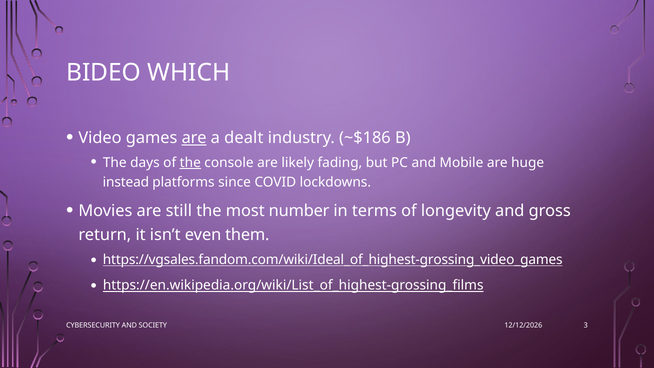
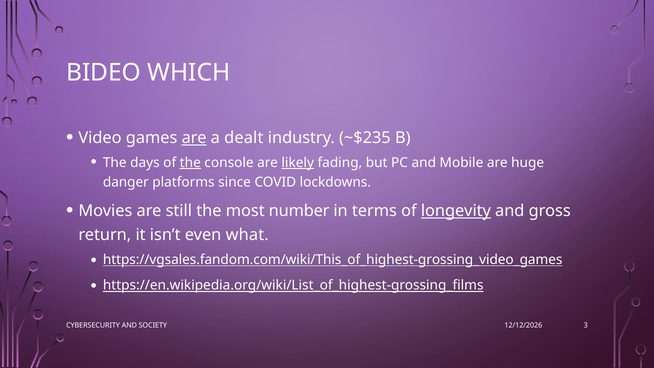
~$186: ~$186 -> ~$235 (365, 138)
likely underline: none -> present (298, 162)
instead: instead -> danger (126, 182)
longevity underline: none -> present (456, 211)
them: them -> what (247, 235)
https://vgsales.fandom.com/wiki/Ideal_of_highest-grossing_video_games: https://vgsales.fandom.com/wiki/Ideal_of_highest-grossing_video_games -> https://vgsales.fandom.com/wiki/This_of_highest-grossing_video_games (333, 259)
